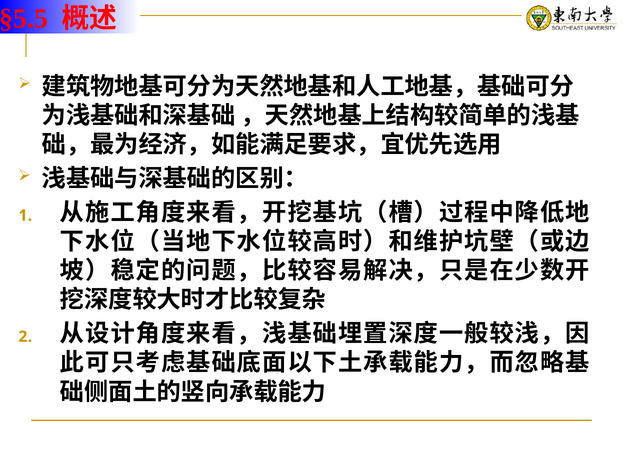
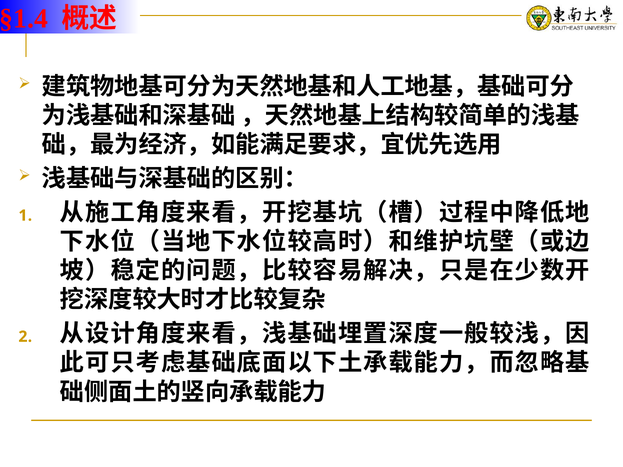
§5.5: §5.5 -> §1.4 (24, 19)
